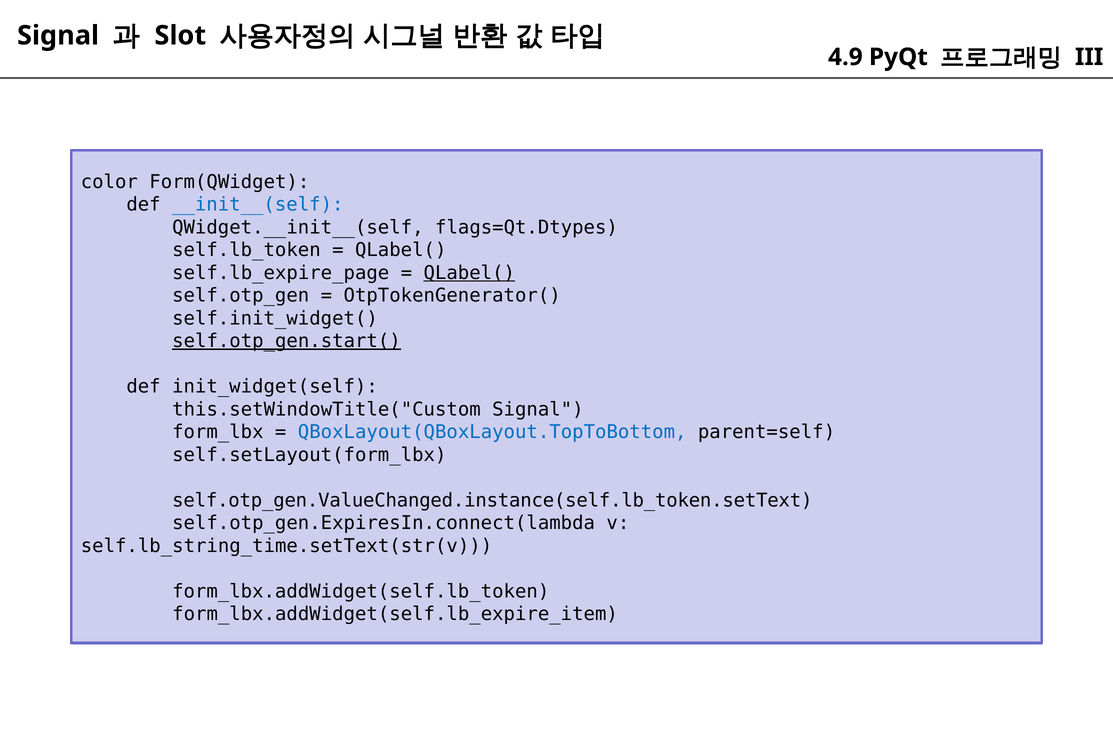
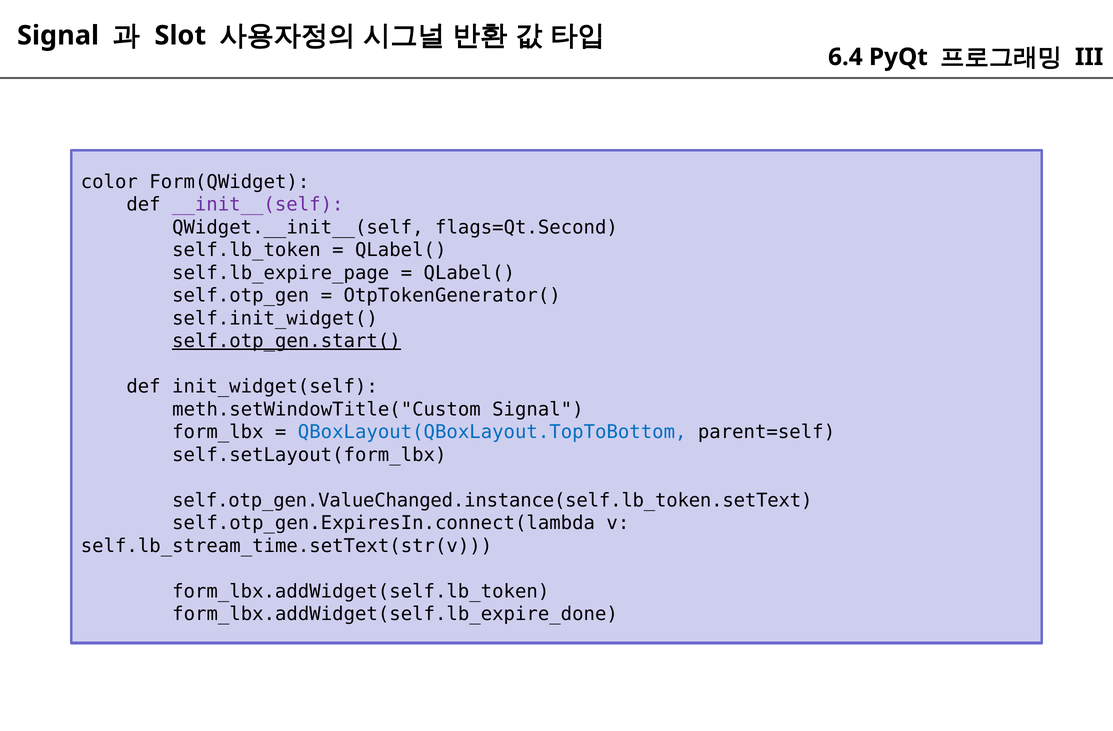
4.9: 4.9 -> 6.4 (845, 57)
__init__(self colour: blue -> purple (258, 205)
flags=Qt.Dtypes: flags=Qt.Dtypes -> flags=Qt.Second (526, 227)
QLabel( underline: present -> none (469, 273)
this.setWindowTitle("Custom: this.setWindowTitle("Custom -> meth.setWindowTitle("Custom (326, 409)
self.lb_string_time.setText(str(v: self.lb_string_time.setText(str(v -> self.lb_stream_time.setText(str(v (286, 546)
form_lbx.addWidget(self.lb_expire_item: form_lbx.addWidget(self.lb_expire_item -> form_lbx.addWidget(self.lb_expire_done (395, 614)
